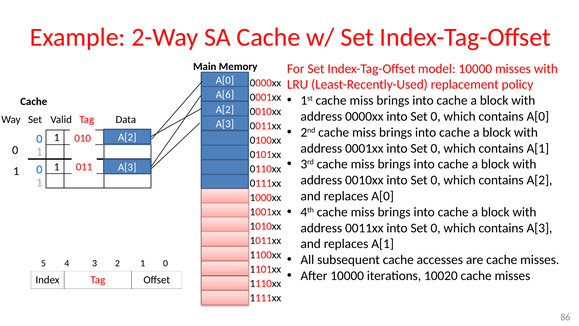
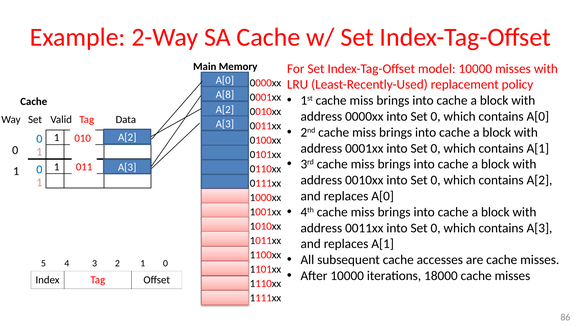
A[6: A[6 -> A[8 (225, 94)
10020: 10020 -> 18000 (441, 276)
